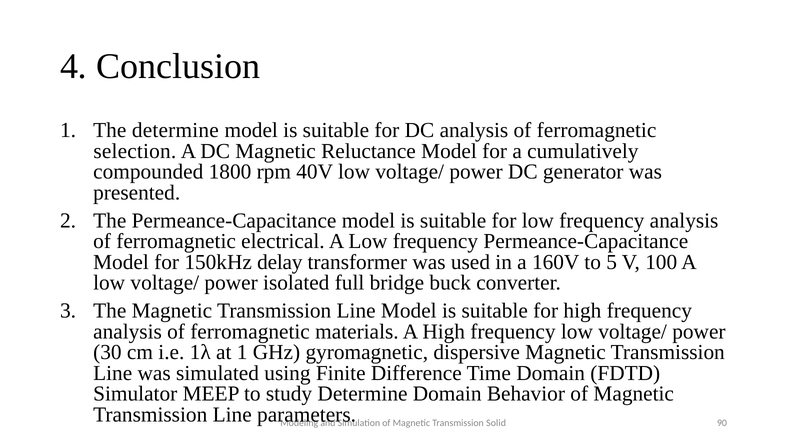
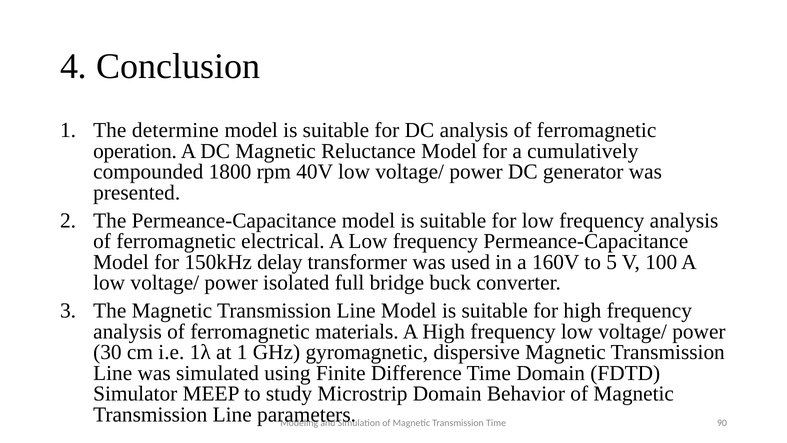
selection: selection -> operation (135, 151)
study Determine: Determine -> Microstrip (362, 394)
Transmission Solid: Solid -> Time (496, 423)
